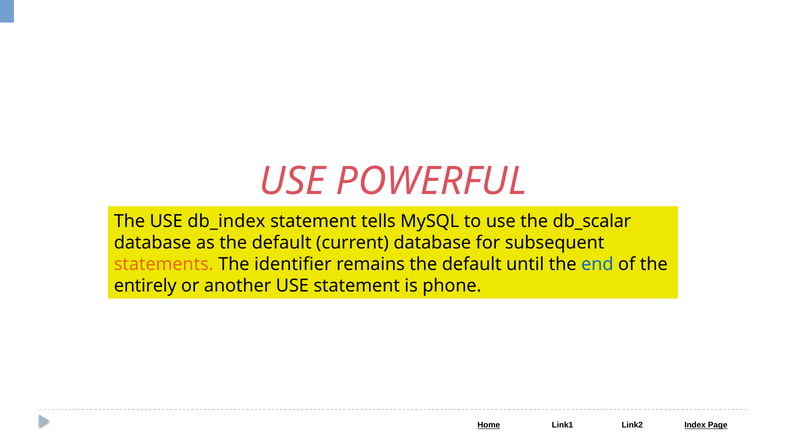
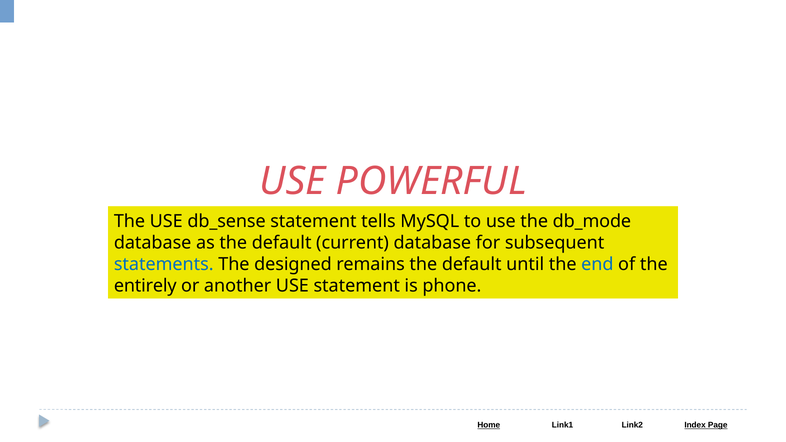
db_index: db_index -> db_sense (227, 221)
db_scalar: db_scalar -> db_mode (592, 221)
statements colour: orange -> blue (164, 264)
identifier: identifier -> designed (293, 264)
